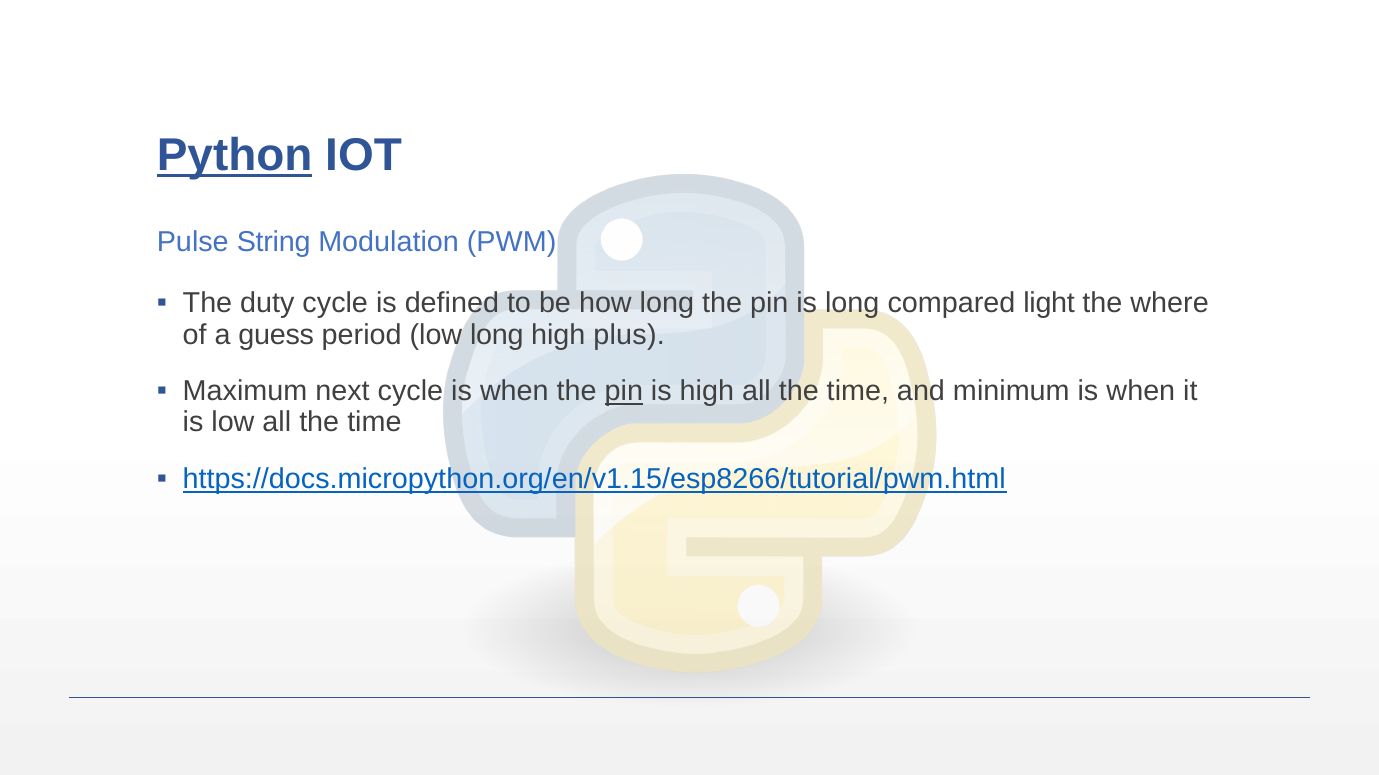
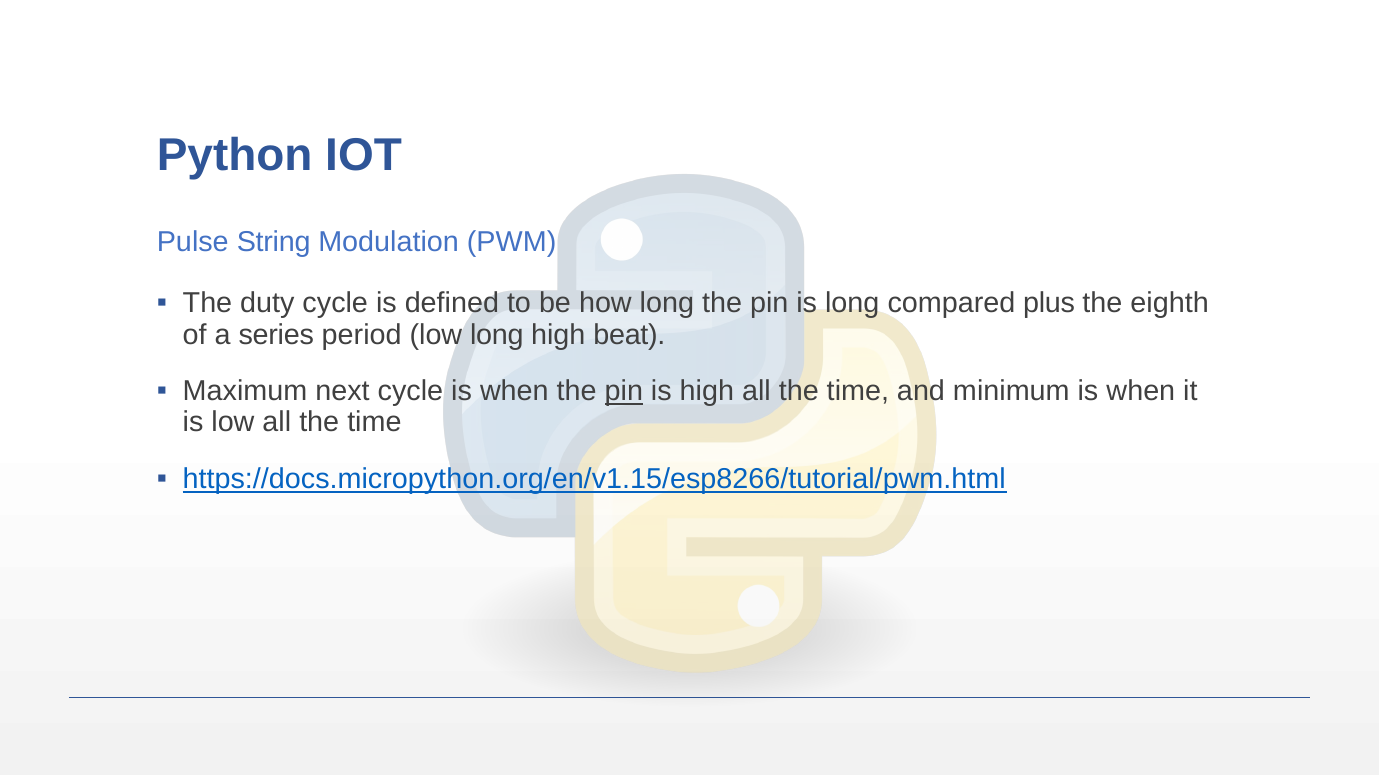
Python underline: present -> none (235, 156)
light: light -> plus (1049, 304)
where: where -> eighth (1170, 304)
guess: guess -> series (276, 335)
plus: plus -> beat (629, 335)
